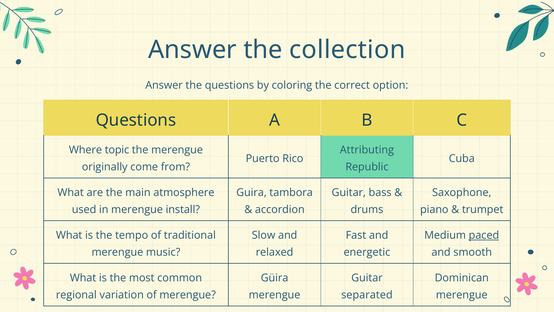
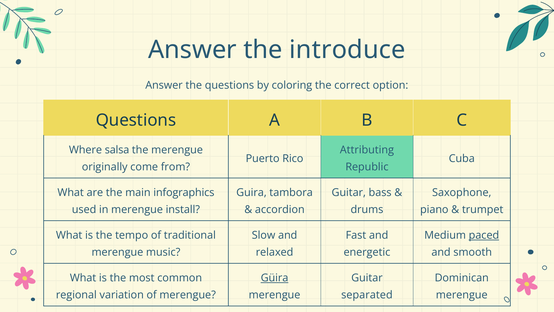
collection: collection -> introduce (347, 50)
topic: topic -> salsa (117, 150)
atmosphere: atmosphere -> infographics (184, 192)
Güira underline: none -> present (275, 278)
